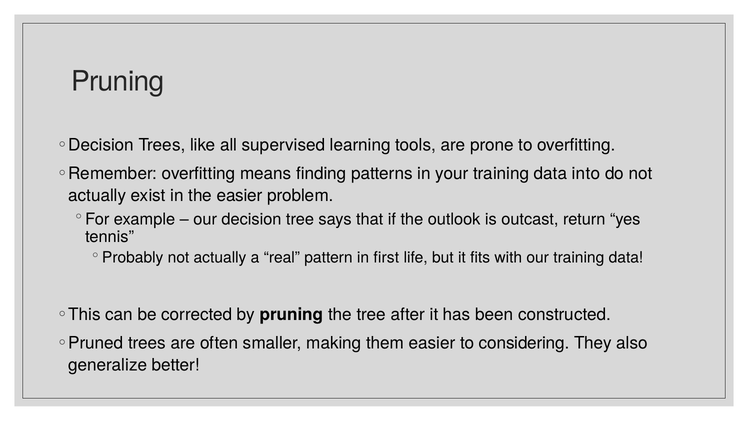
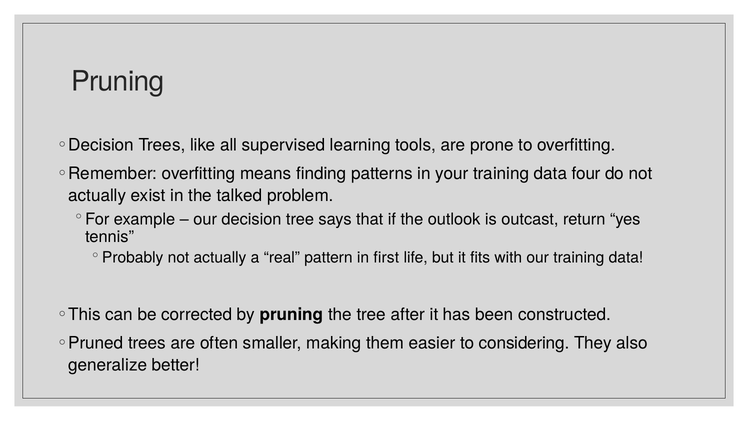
into: into -> four (586, 173)
the easier: easier -> talked (240, 196)
